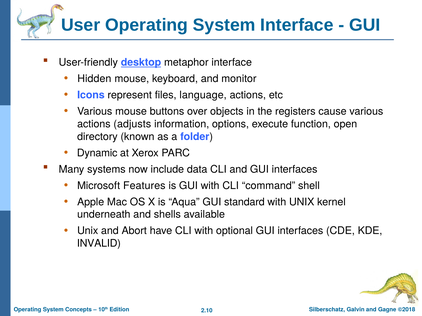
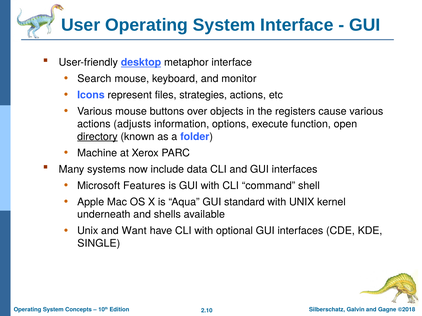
Hidden: Hidden -> Search (94, 79)
language: language -> strategies (203, 95)
directory underline: none -> present (97, 137)
Dynamic: Dynamic -> Machine (97, 153)
Abort: Abort -> Want (134, 231)
INVALID: INVALID -> SINGLE (99, 244)
